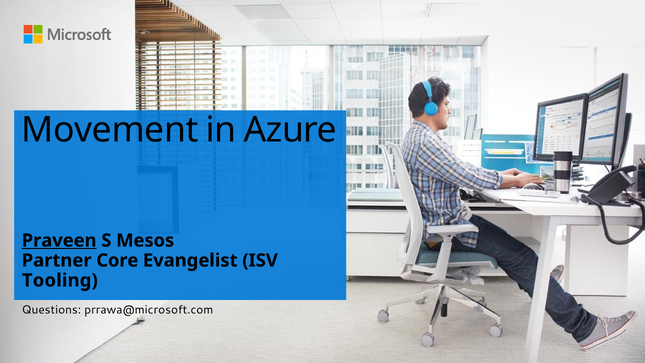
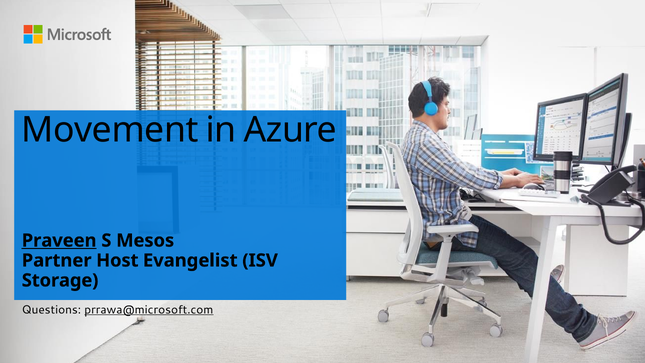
Core: Core -> Host (117, 260)
Tooling: Tooling -> Storage (60, 280)
prrawa@microsoft.com underline: none -> present (149, 309)
